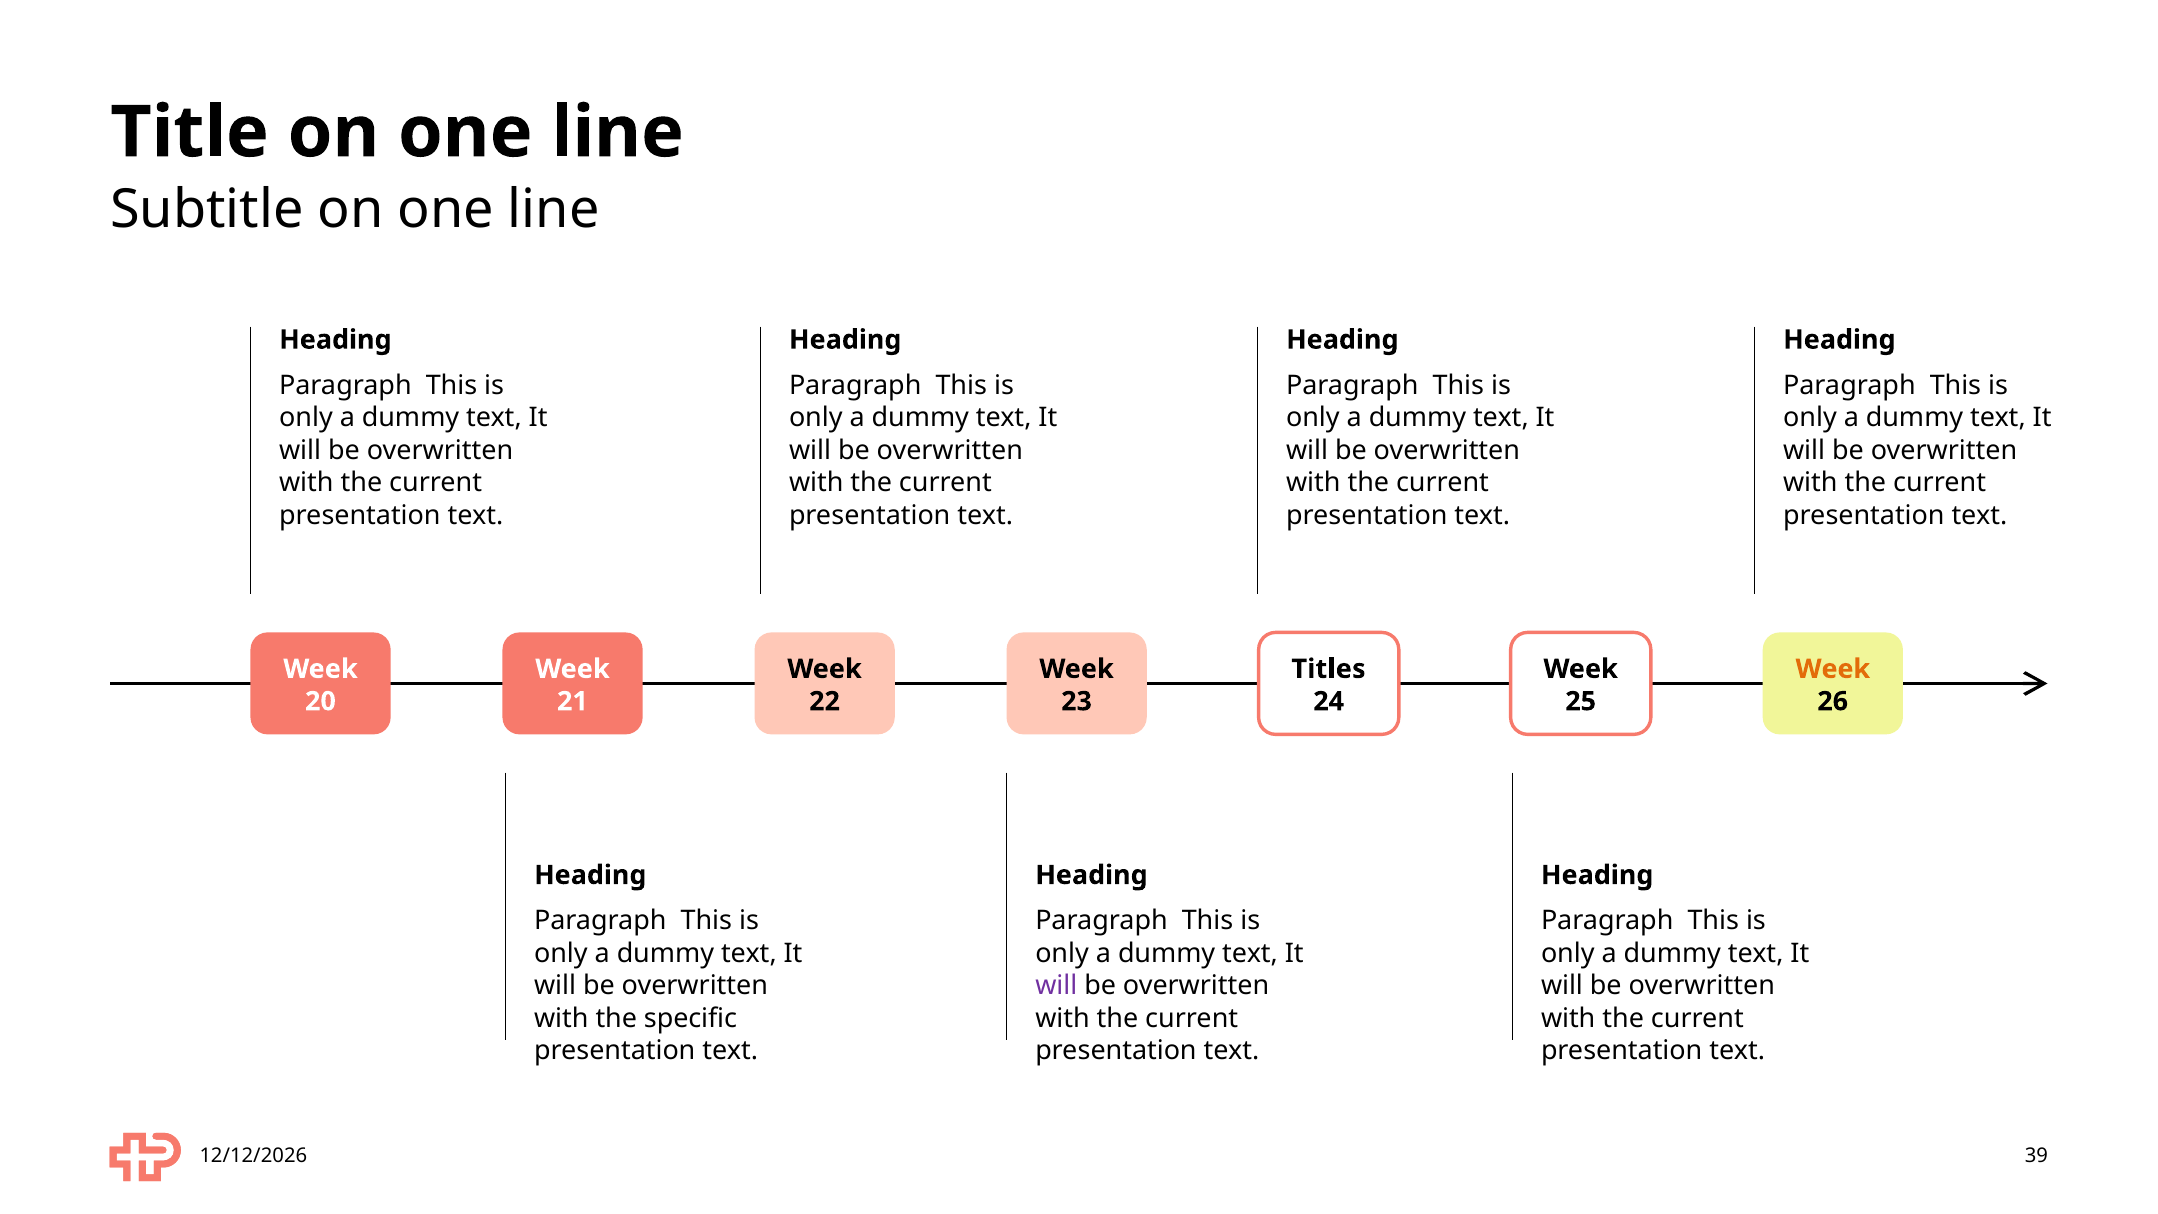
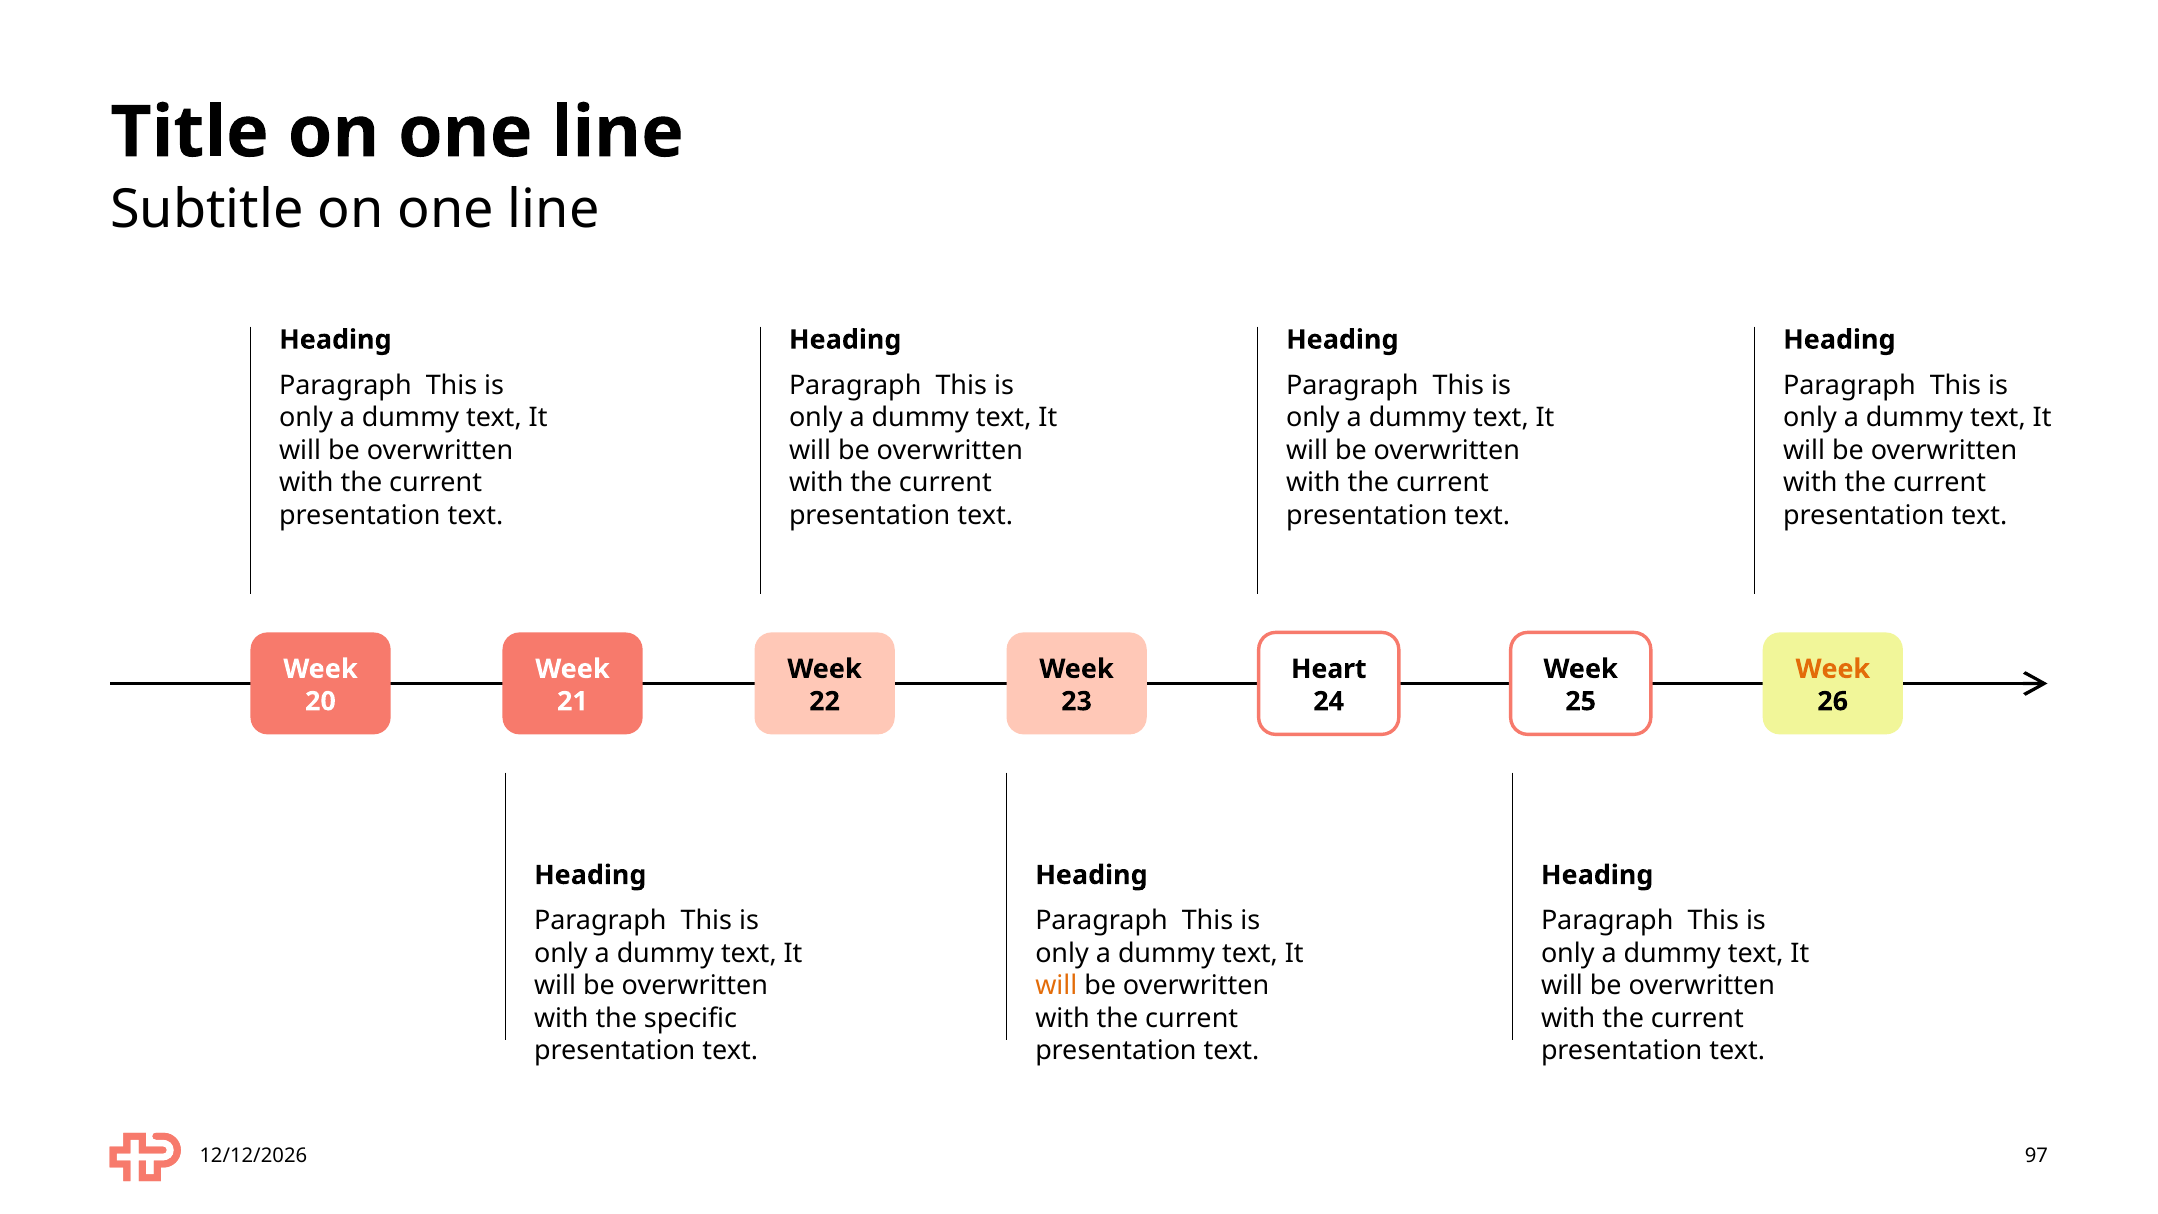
Titles: Titles -> Heart (1329, 669)
will colour: purple -> orange (1056, 986)
39: 39 -> 97 (2036, 1156)
